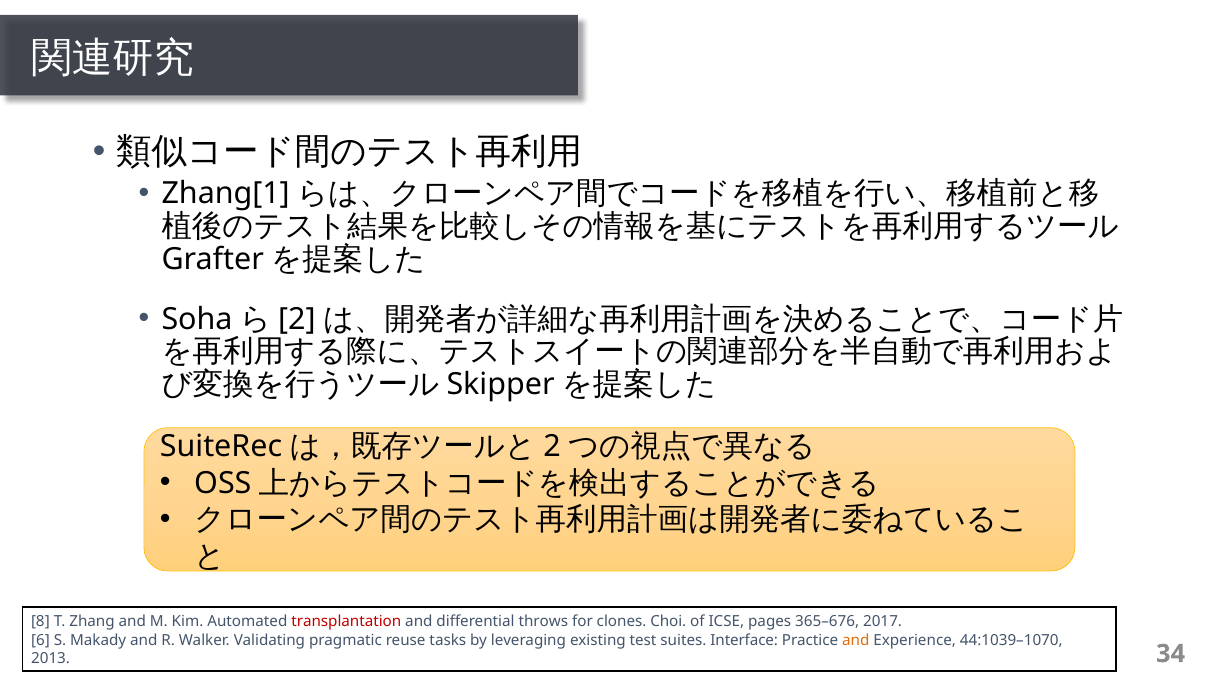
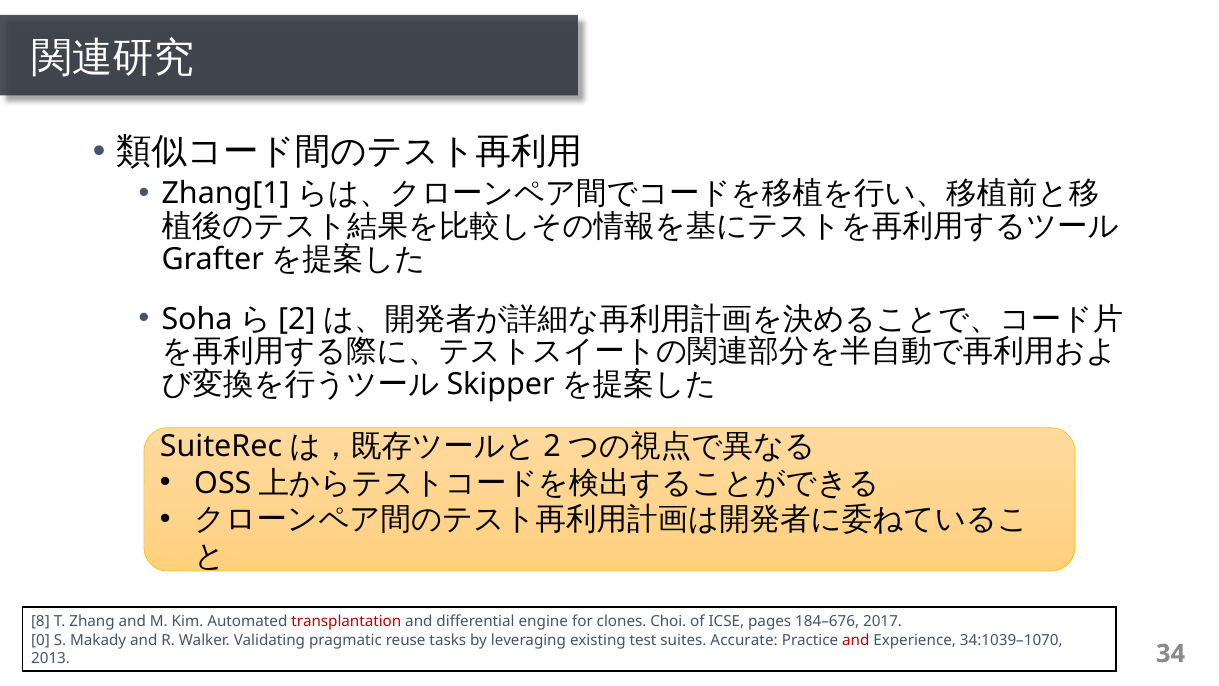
throws: throws -> engine (543, 622)
365–676: 365–676 -> 184–676 (827, 622)
6: 6 -> 0 (40, 640)
Interface: Interface -> Accurate (744, 640)
and colour: orange -> red (856, 640)
44:1039–1070: 44:1039–1070 -> 34:1039–1070 (1011, 640)
